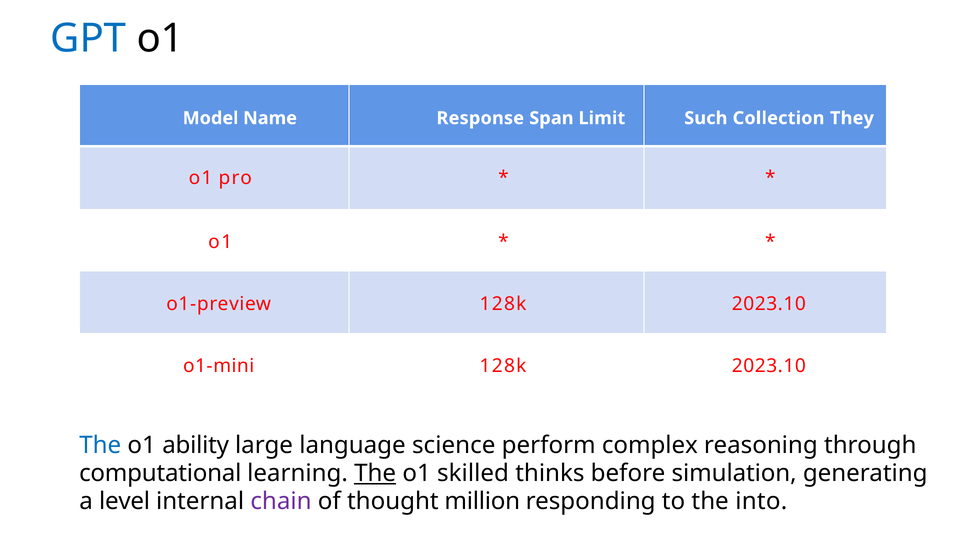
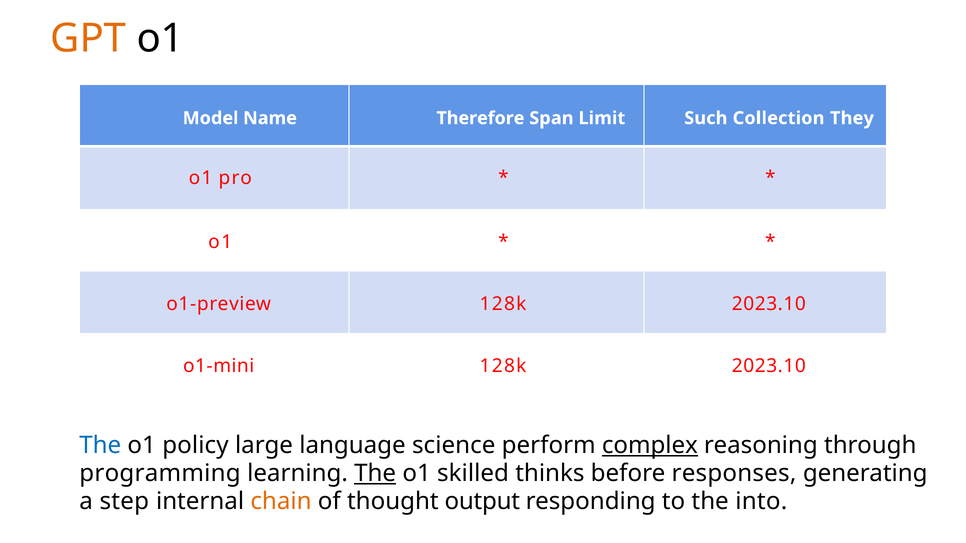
GPT colour: blue -> orange (88, 38)
Response: Response -> Therefore (480, 118)
ability: ability -> policy (195, 445)
complex underline: none -> present (650, 445)
computational: computational -> programming (160, 474)
simulation: simulation -> responses (734, 474)
level: level -> step (124, 502)
chain colour: purple -> orange (281, 502)
million: million -> output (482, 502)
